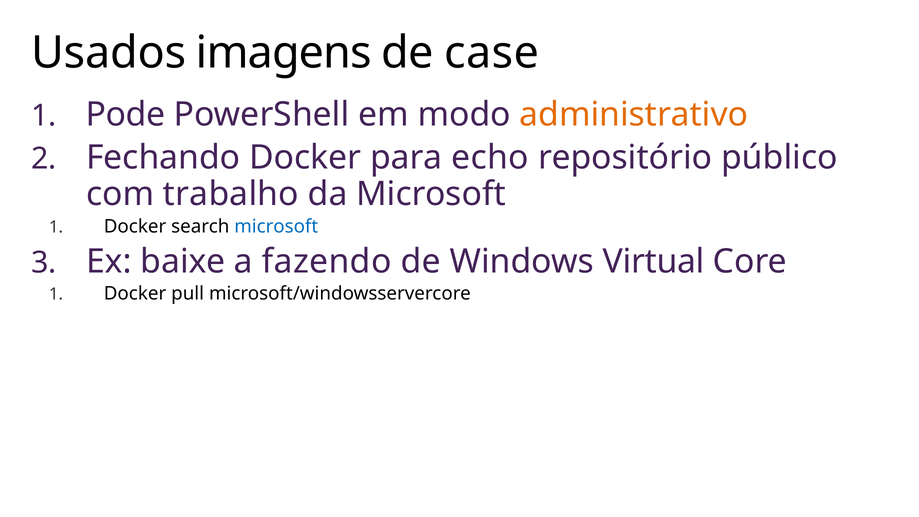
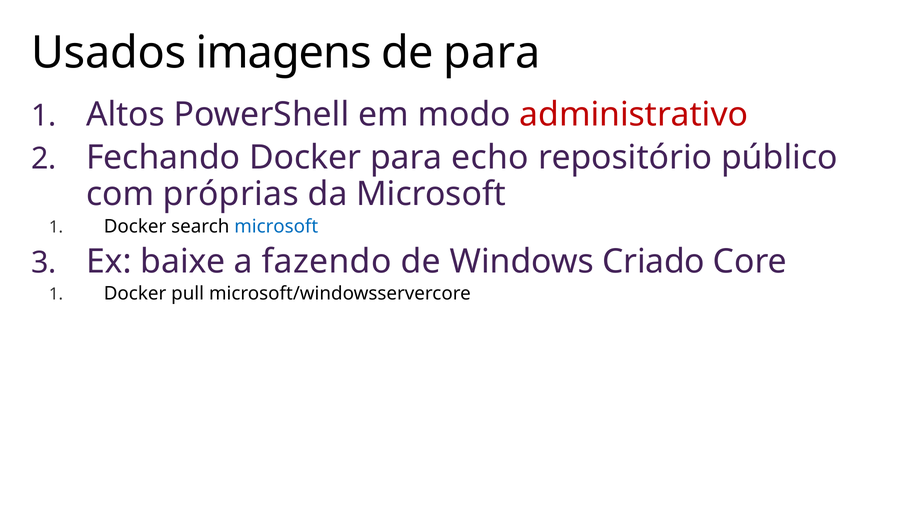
de case: case -> para (492, 53)
Pode: Pode -> Altos (125, 114)
administrativo colour: orange -> red (634, 114)
trabalho: trabalho -> próprias (231, 194)
Virtual: Virtual -> Criado (654, 261)
